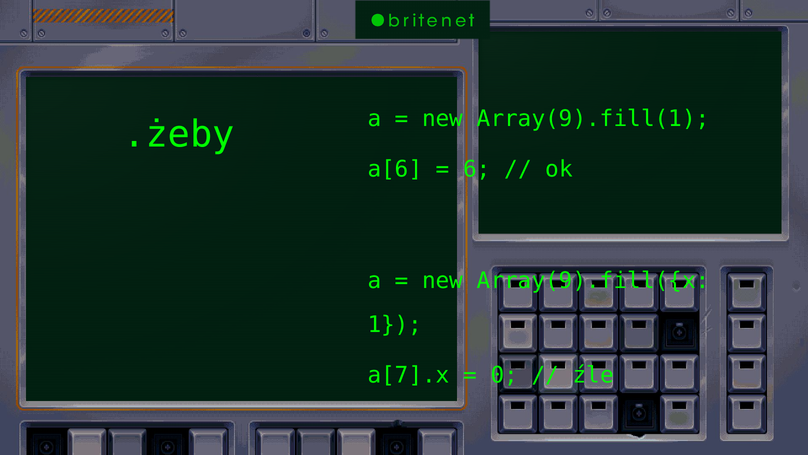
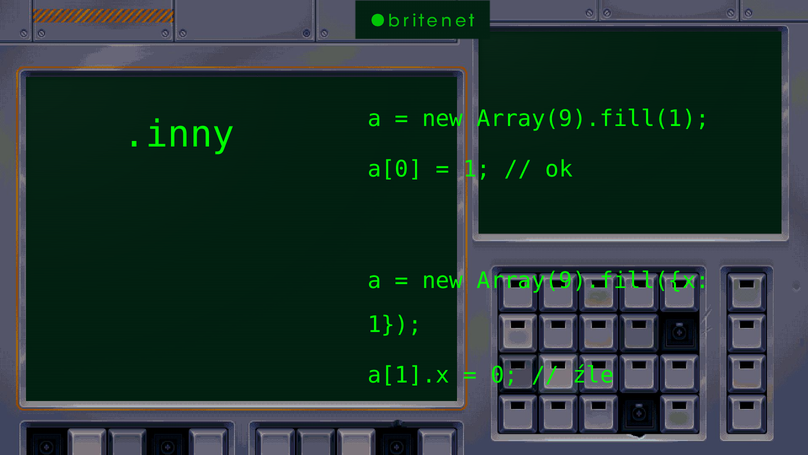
.żeby: .żeby -> .inny (179, 135)
a[6: a[6 -> a[0 (395, 169)
6: 6 -> 1 (477, 169)
a[7].x: a[7].x -> a[1].x (409, 375)
